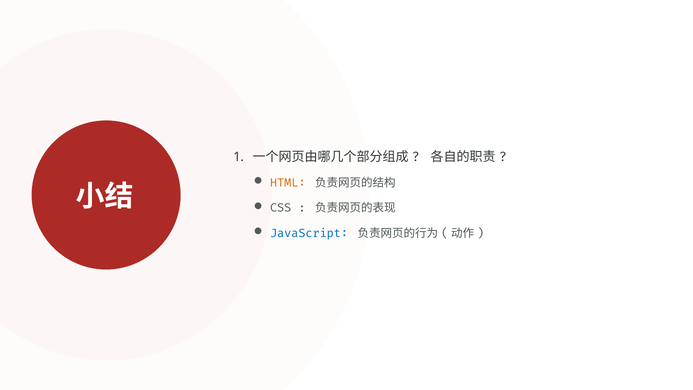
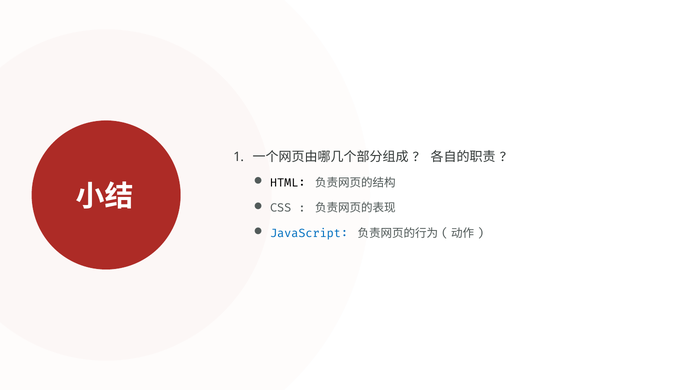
HTML colour: orange -> black (288, 183)
